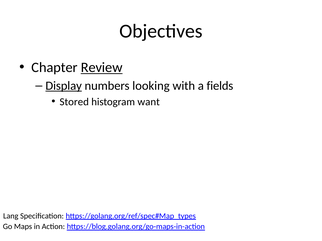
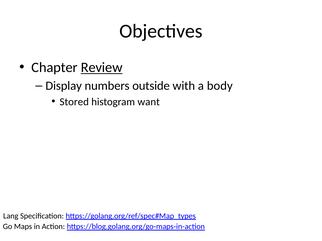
Display underline: present -> none (64, 86)
looking: looking -> outside (151, 86)
fields: fields -> body (220, 86)
